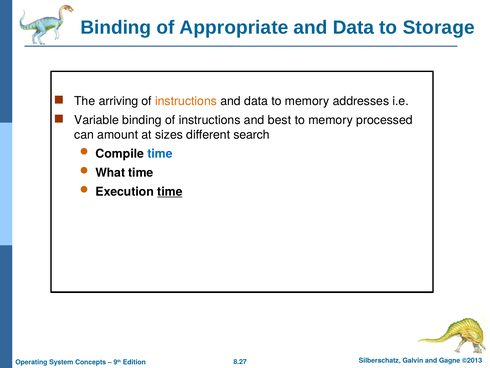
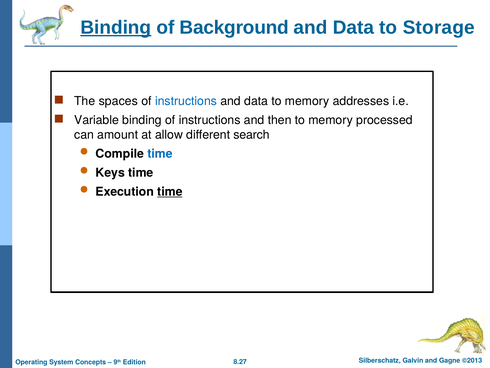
Binding underline: none -> present (116, 27)
Appropriate: Appropriate -> Background (234, 27)
arriving: arriving -> spaces (118, 101)
instructions colour: orange -> blue (186, 101)
best: best -> then (280, 120)
sizes: sizes -> allow (169, 135)
What: What -> Keys (110, 173)
